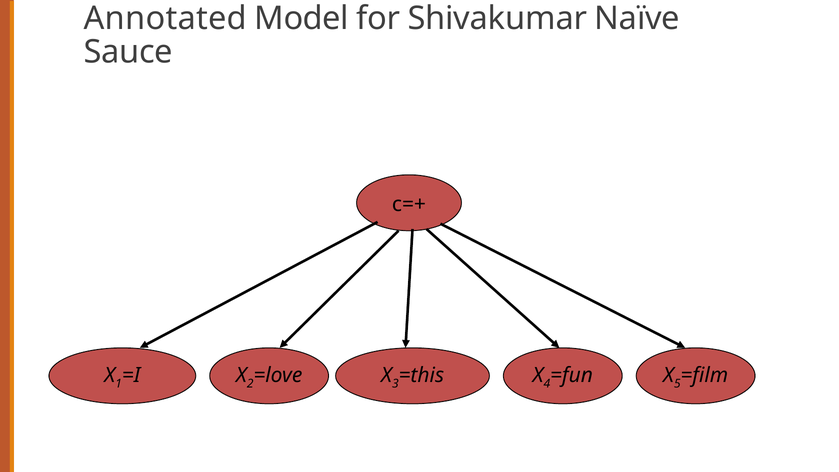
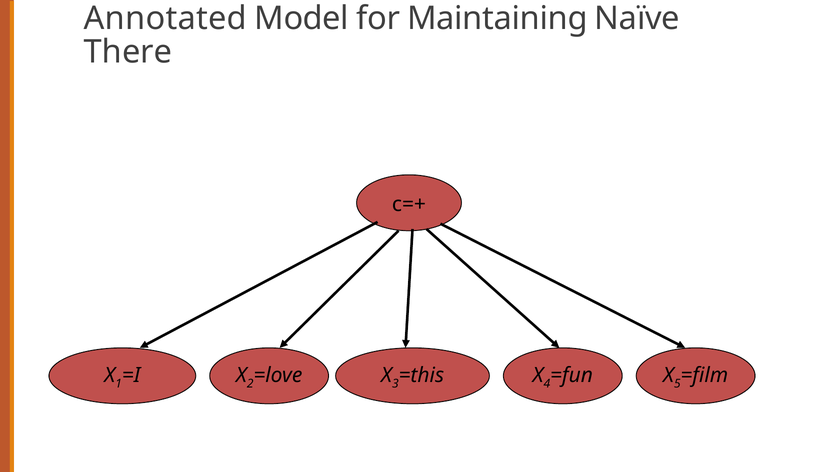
Shivakumar: Shivakumar -> Maintaining (497, 18)
Sauce: Sauce -> There (128, 52)
